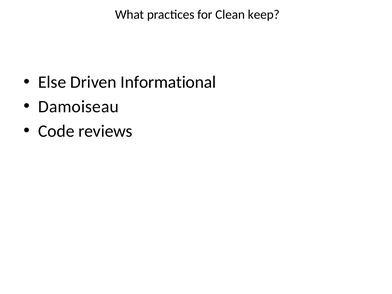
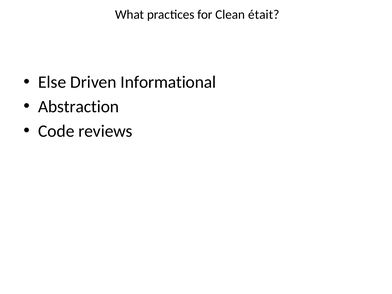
keep: keep -> était (264, 15)
Damoiseau: Damoiseau -> Abstraction (79, 107)
